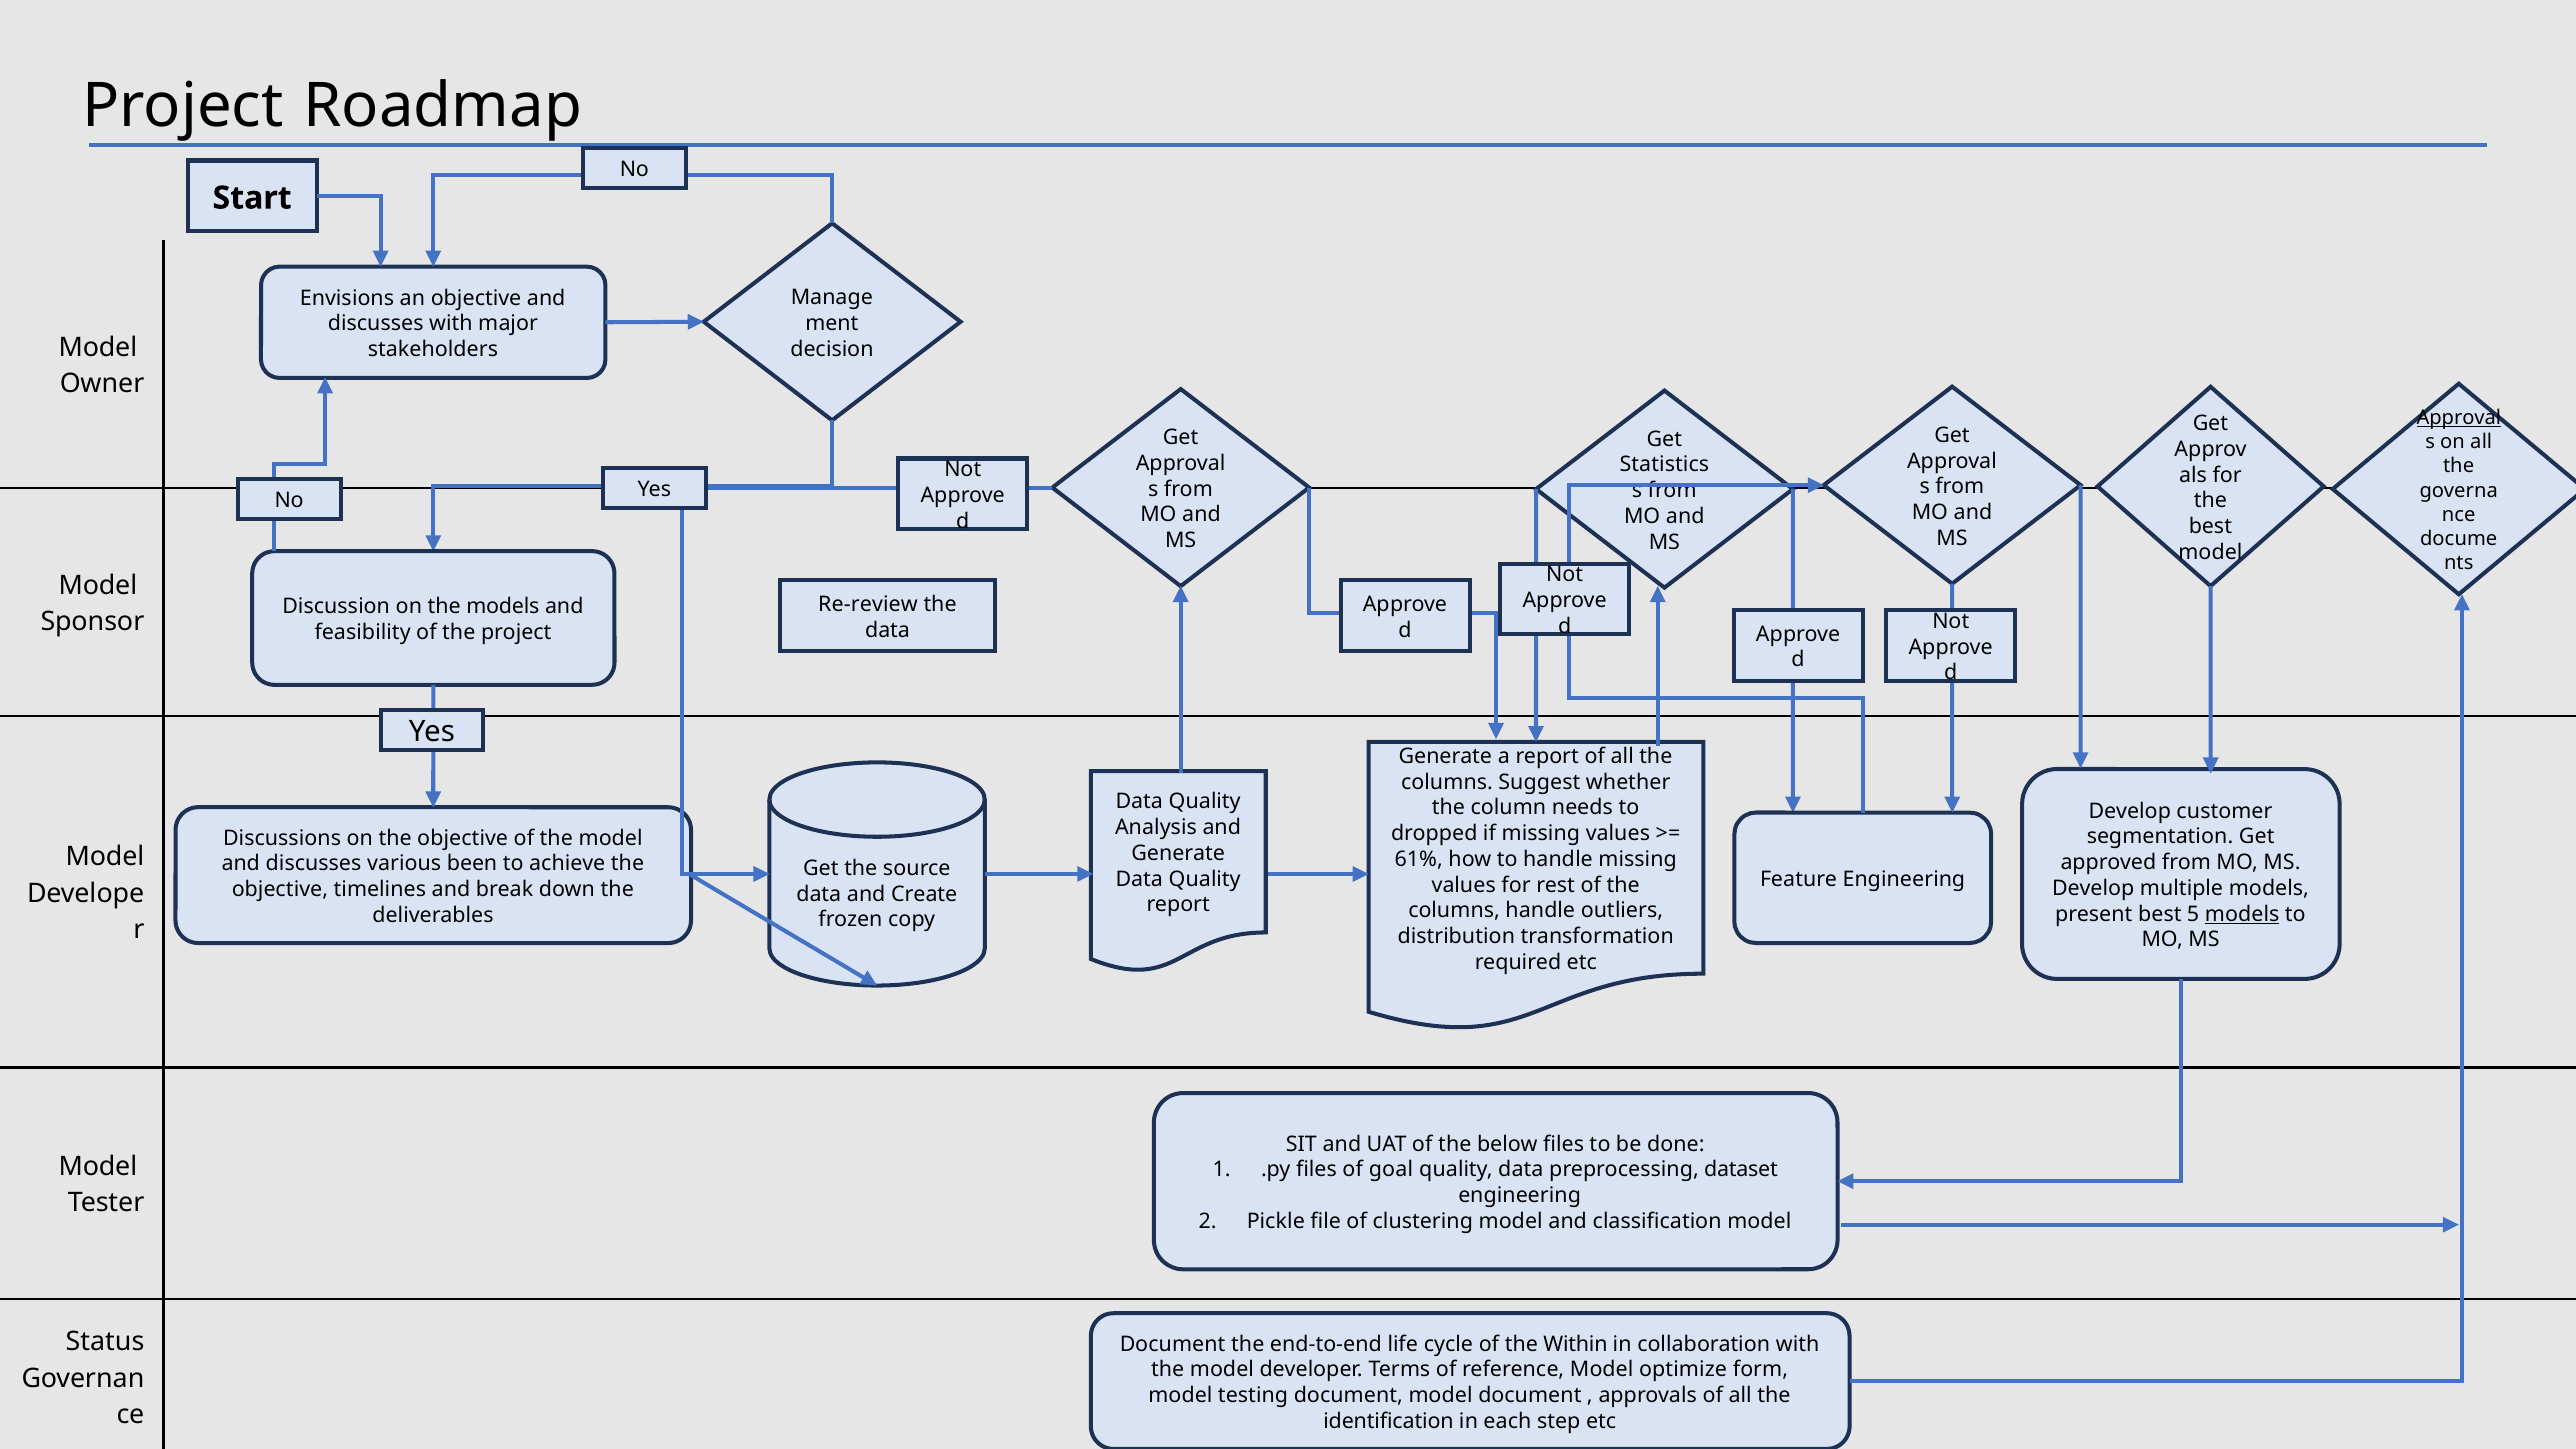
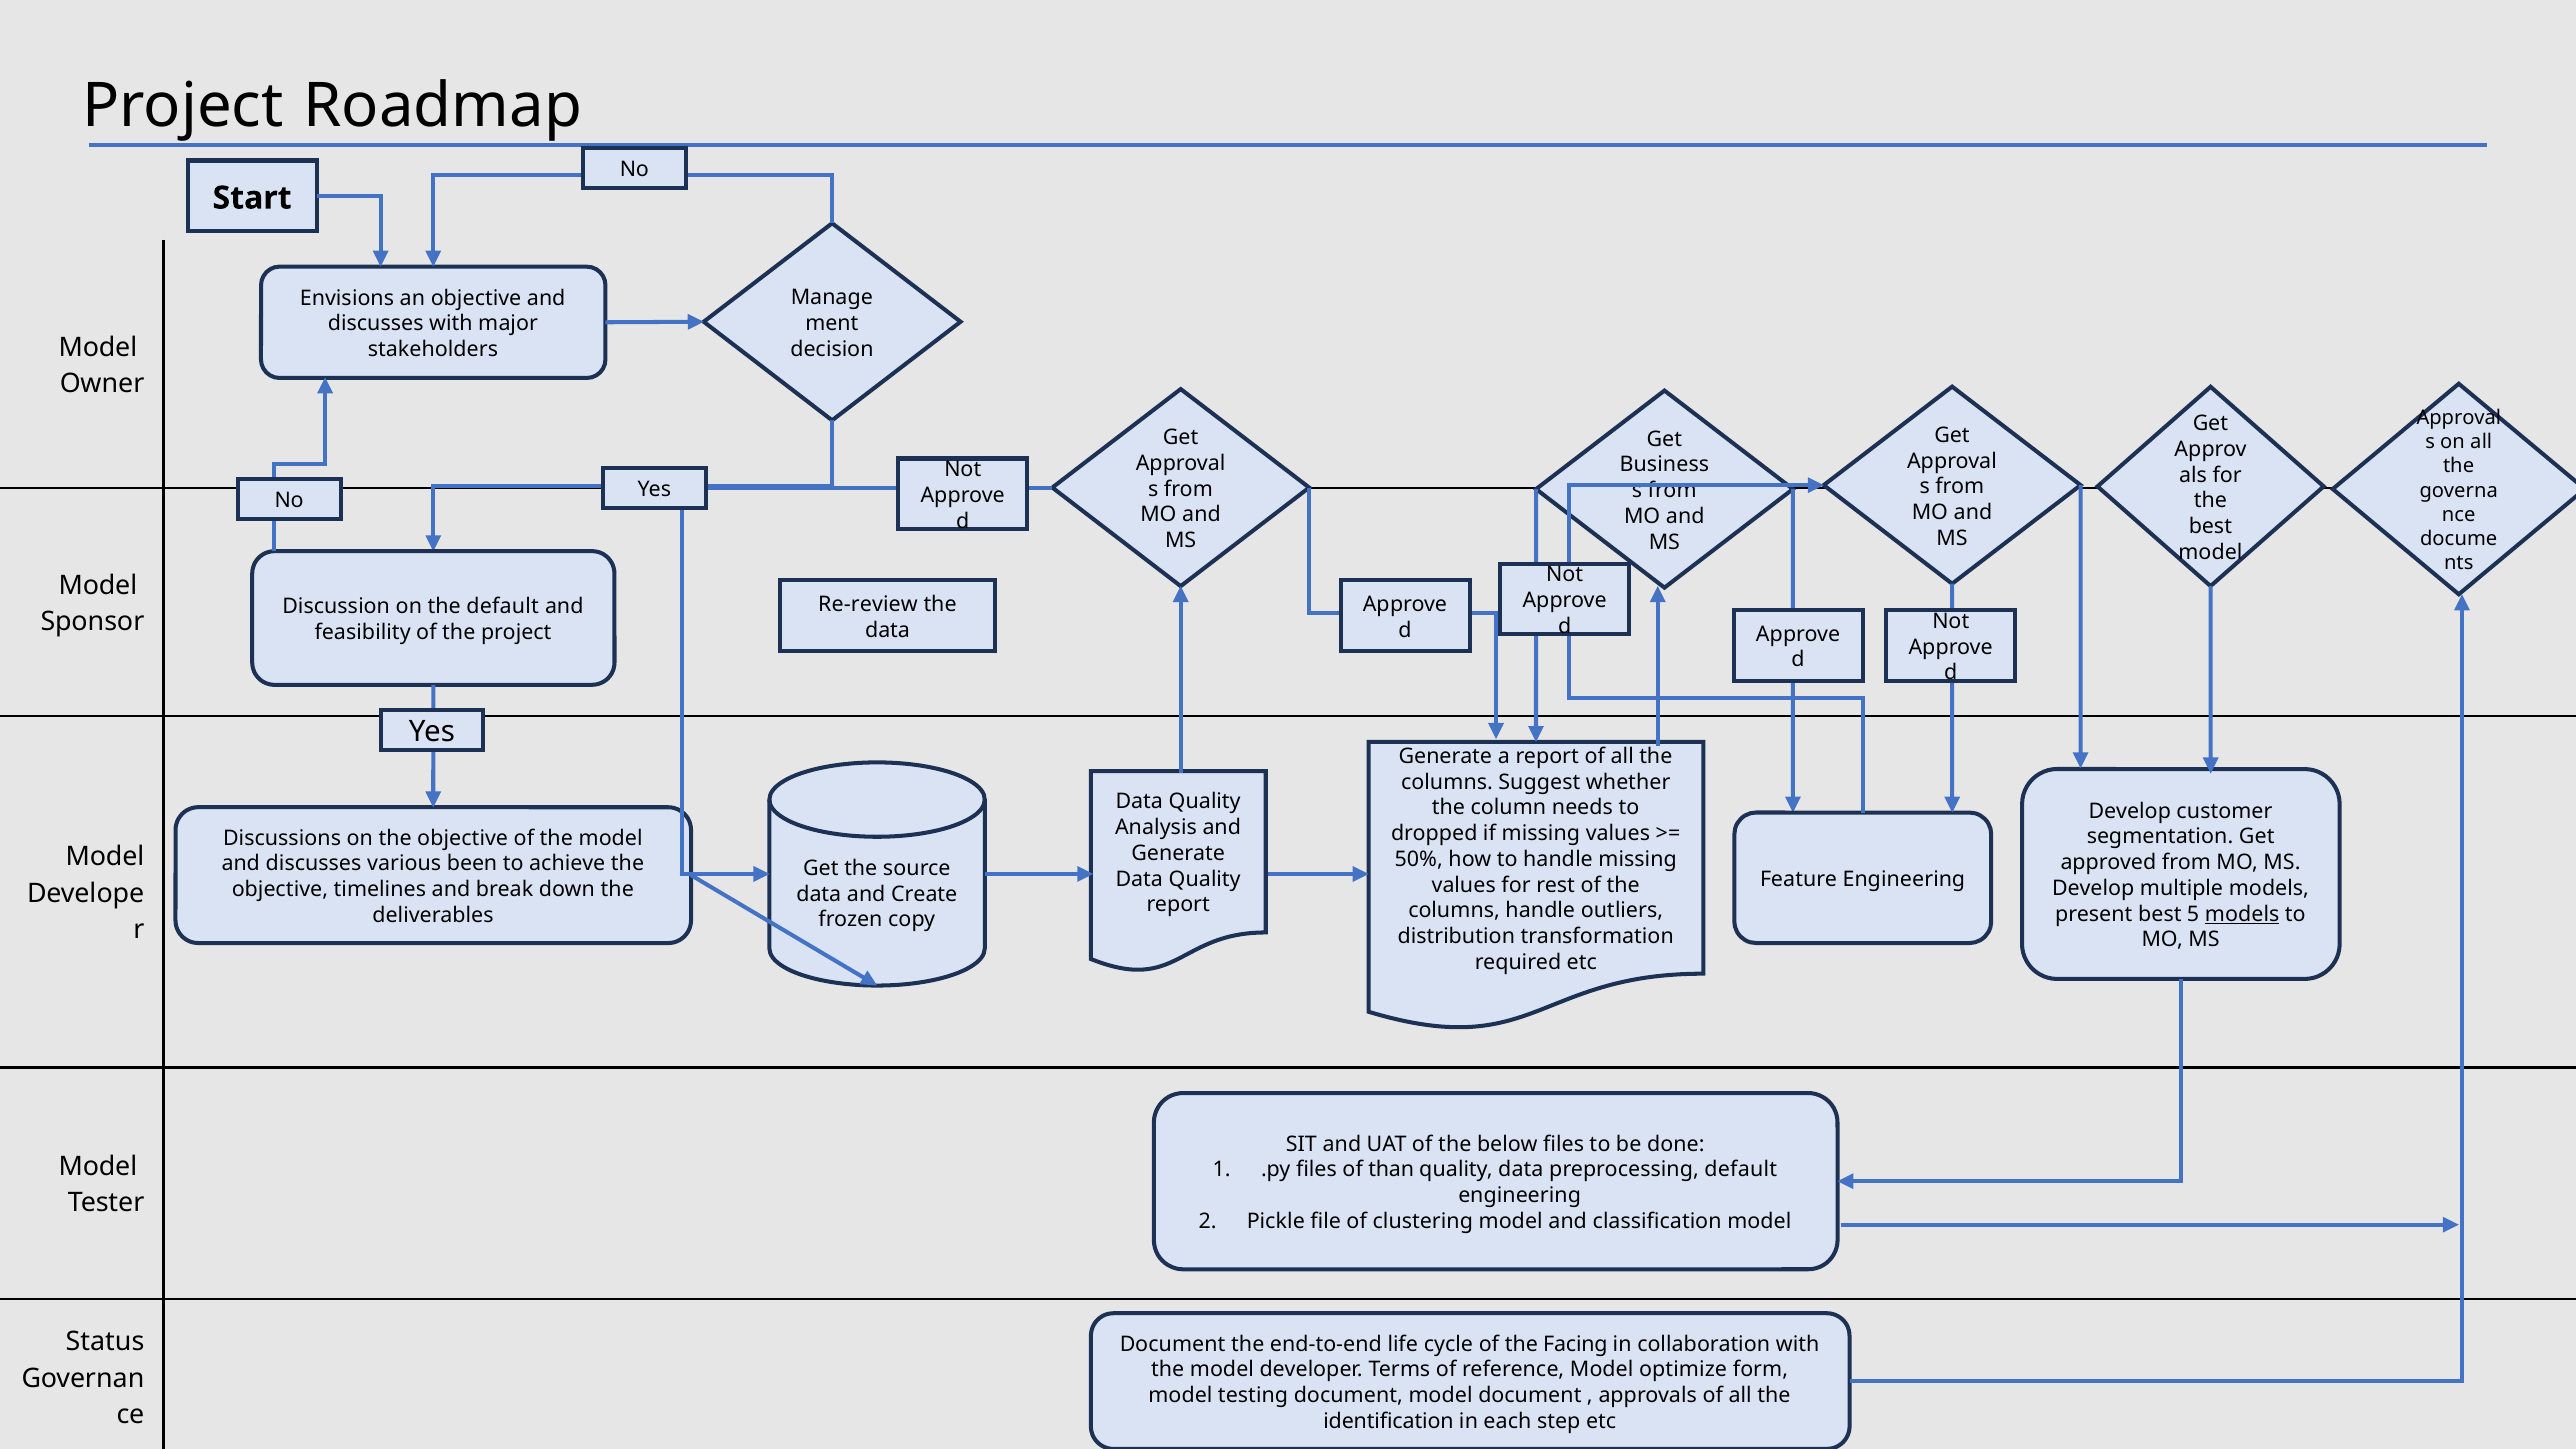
Approval underline: present -> none (2459, 418)
Statistics: Statistics -> Business (1664, 465)
the models: models -> default (503, 607)
61%: 61% -> 50% (1419, 859)
goal: goal -> than (1391, 1170)
preprocessing dataset: dataset -> default (1741, 1170)
Within: Within -> Facing (1575, 1344)
